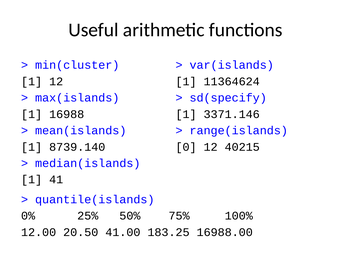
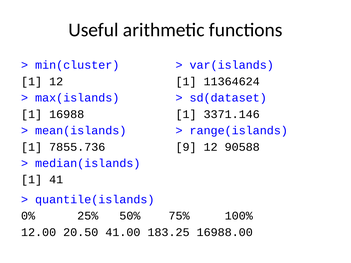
sd(specify: sd(specify -> sd(dataset (228, 98)
8739.140: 8739.140 -> 7855.736 (77, 147)
0: 0 -> 9 (186, 147)
40215: 40215 -> 90588 (242, 147)
